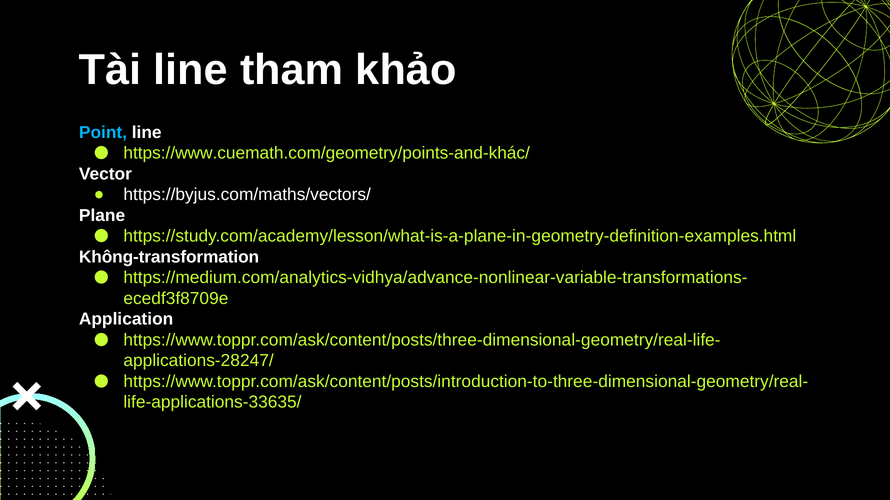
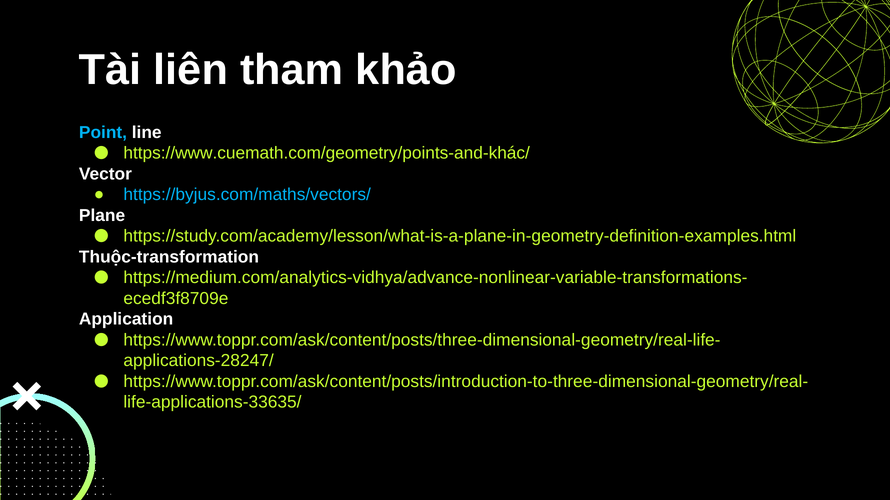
Tài line: line -> liên (191, 70)
https://byjus.com/maths/vectors/ colour: white -> light blue (247, 195)
Không-transformation: Không-transformation -> Thuộc-transformation (169, 257)
